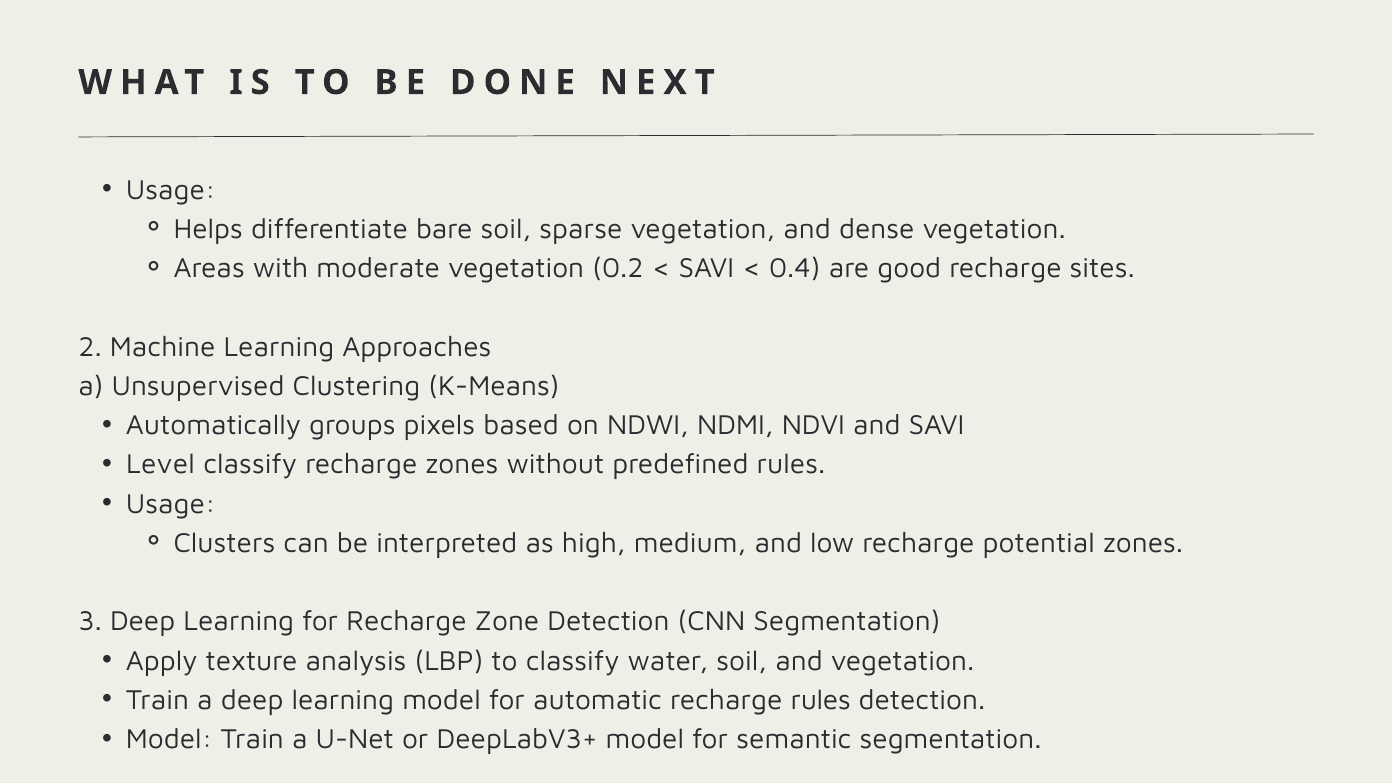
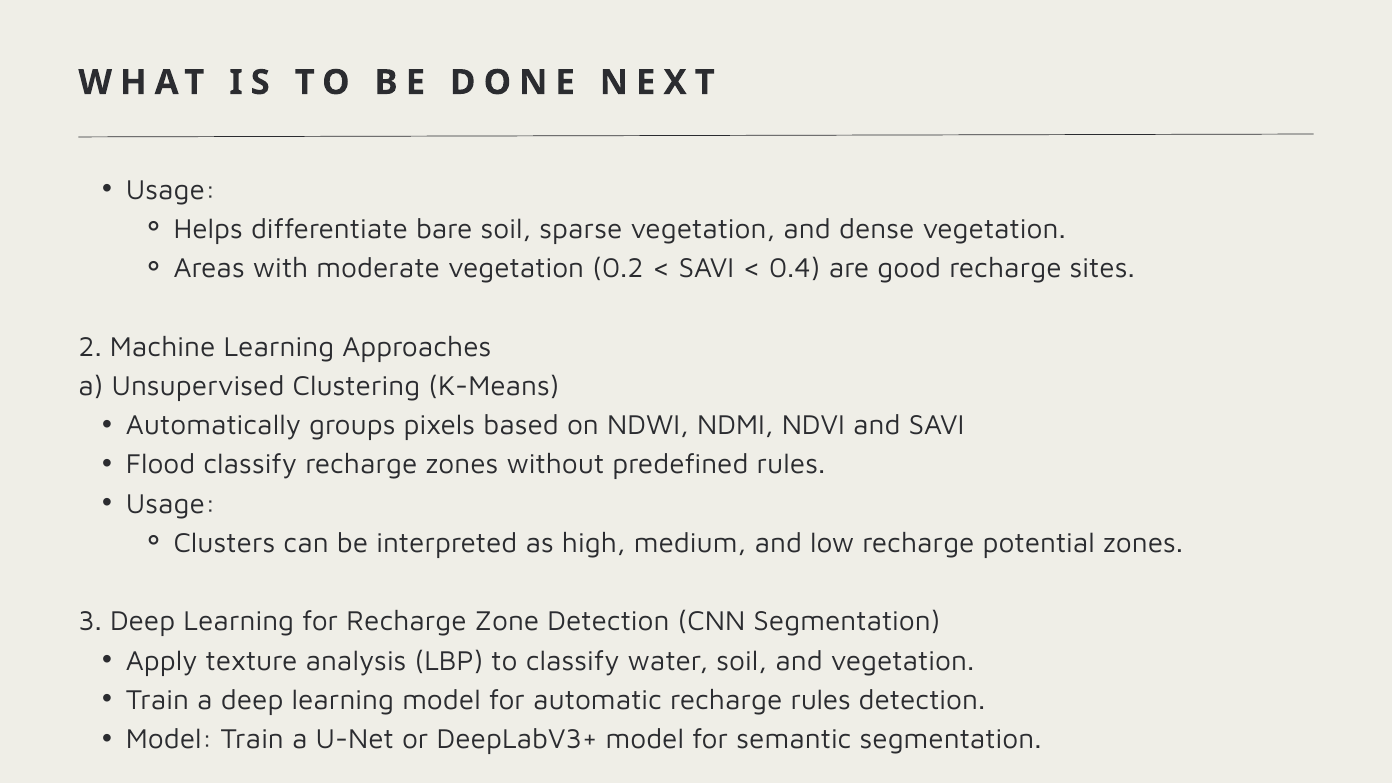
Level: Level -> Flood (161, 465)
